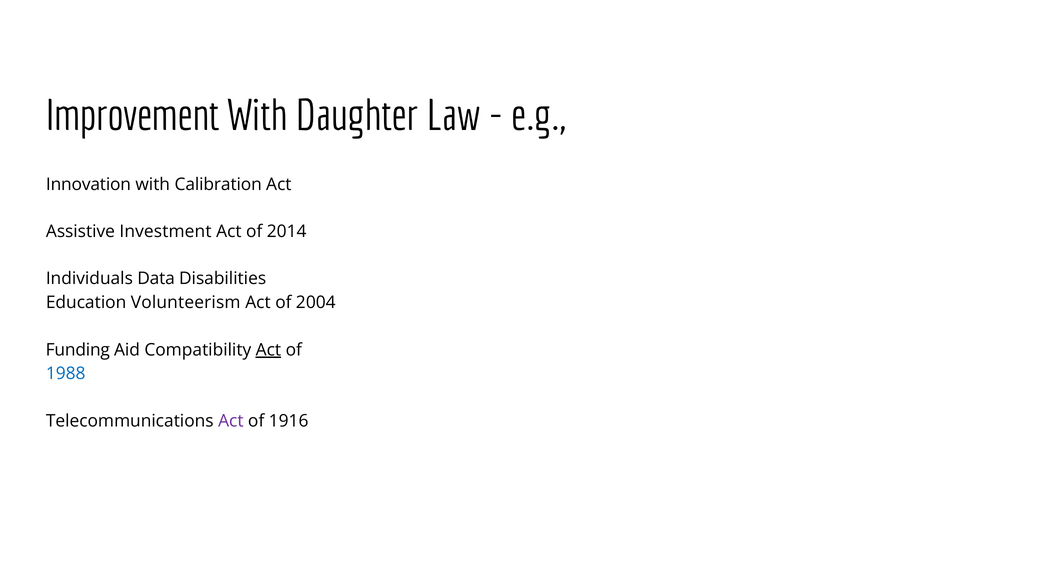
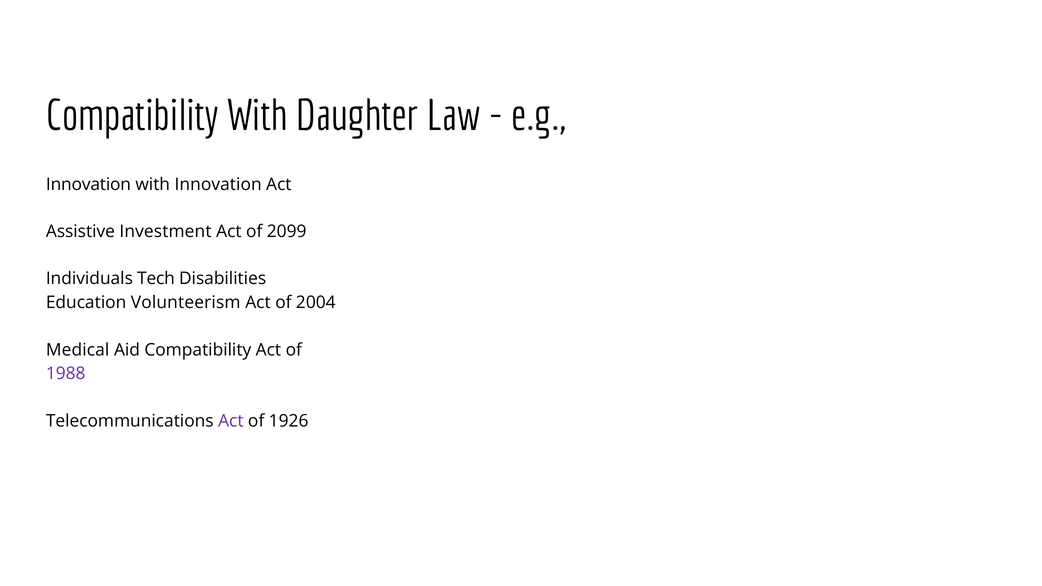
Improvement: Improvement -> Compatibility (132, 116)
with Calibration: Calibration -> Innovation (218, 185)
2014: 2014 -> 2099 (287, 232)
Data: Data -> Tech (156, 279)
Funding: Funding -> Medical (78, 350)
Act underline: present -> none (268, 350)
1988 colour: blue -> purple (66, 374)
1916: 1916 -> 1926 (289, 421)
